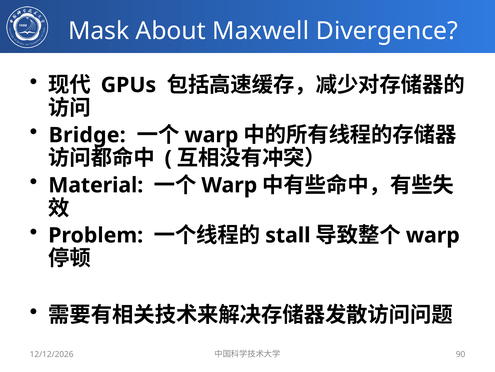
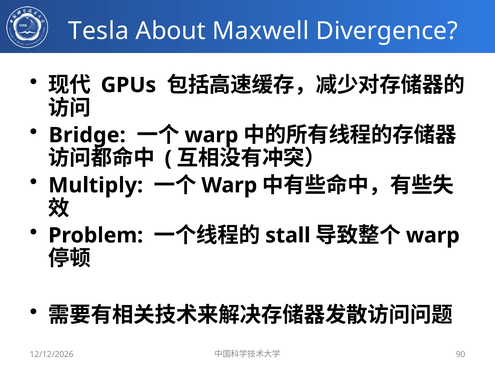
Mask: Mask -> Tesla (98, 31)
Material: Material -> Multiply (96, 185)
